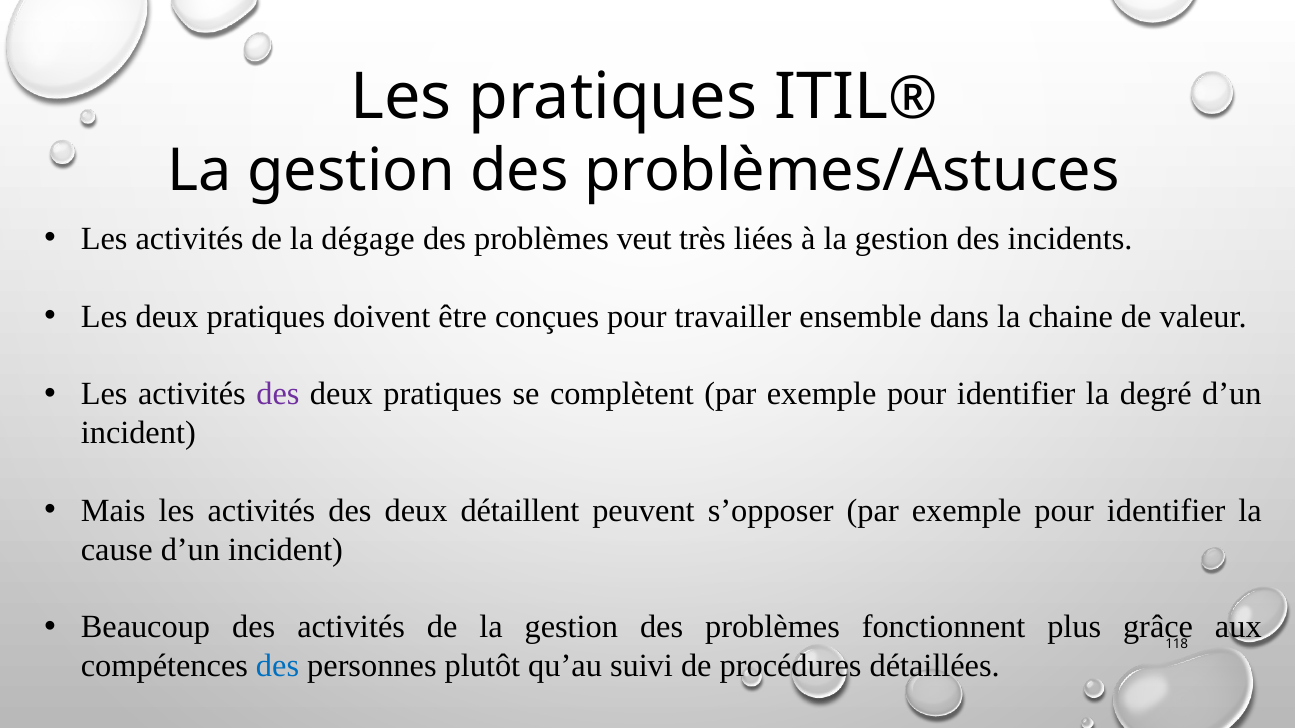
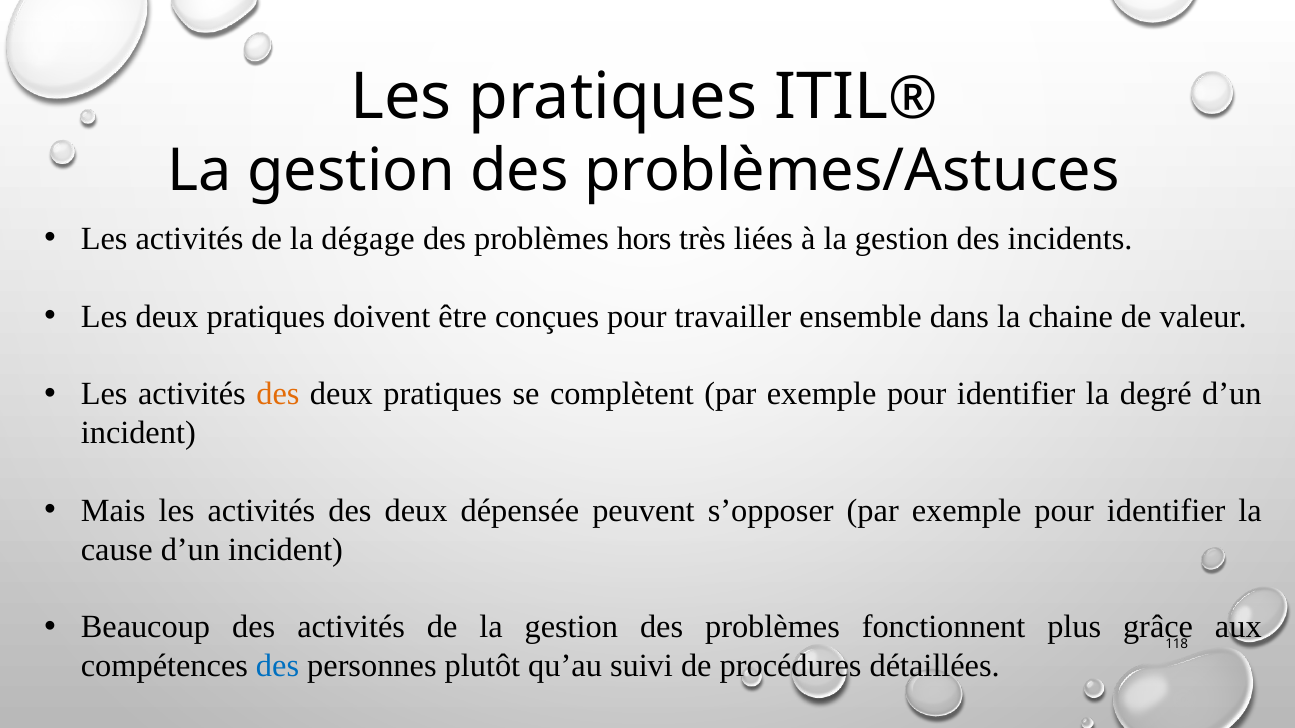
veut: veut -> hors (644, 239)
des colour: purple -> orange (278, 394)
détaillent: détaillent -> dépensée (520, 511)
